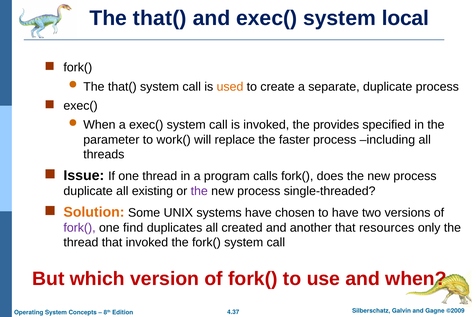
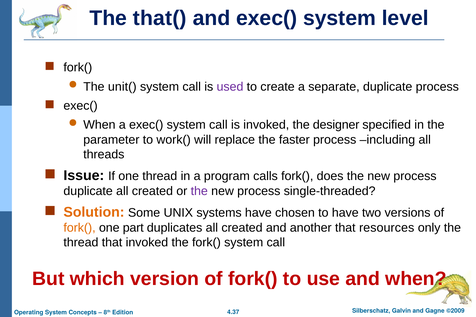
local: local -> level (405, 18)
that(: that( -> unit( (122, 87)
used colour: orange -> purple (230, 87)
provides: provides -> designer (336, 125)
duplicate all existing: existing -> created (152, 191)
fork( colour: purple -> orange (80, 228)
find: find -> part (133, 228)
